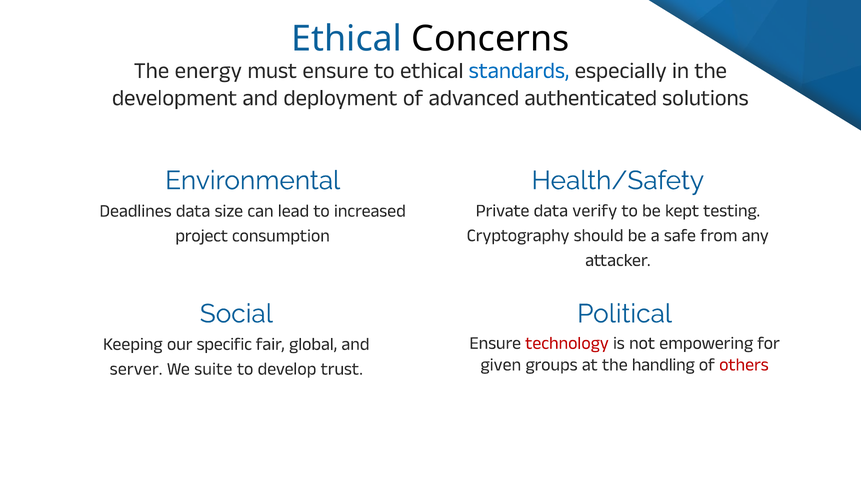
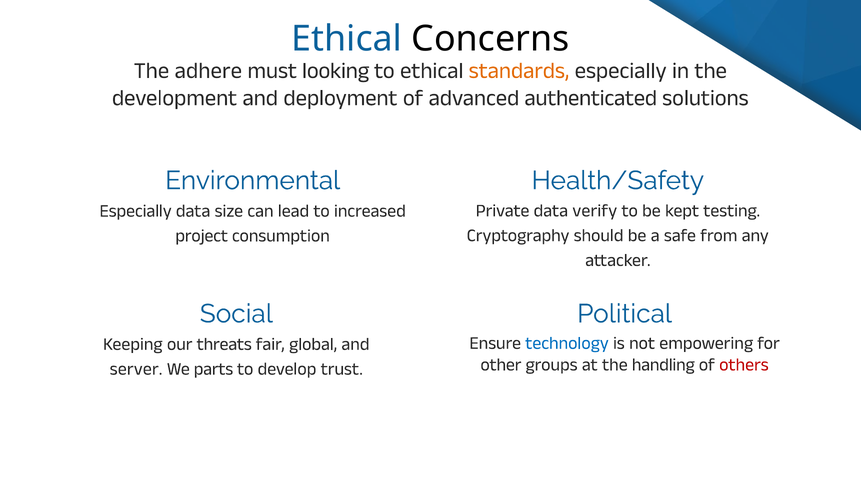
energy: energy -> adhere (208, 70)
must ensure: ensure -> looking (336, 70)
standards colour: blue -> orange (519, 70)
Deadlines: Deadlines -> Especially (136, 210)
technology colour: red -> blue (567, 342)
specific: specific -> threats (224, 343)
given: given -> other (501, 364)
suite: suite -> parts (213, 368)
